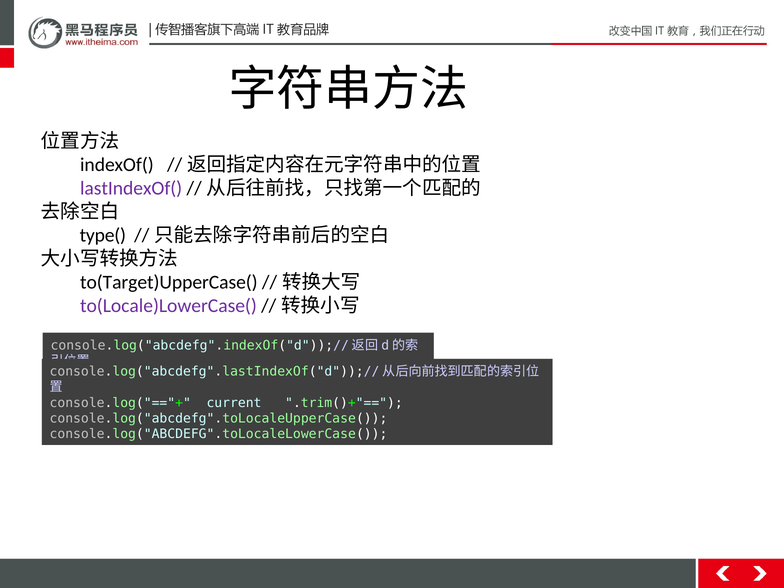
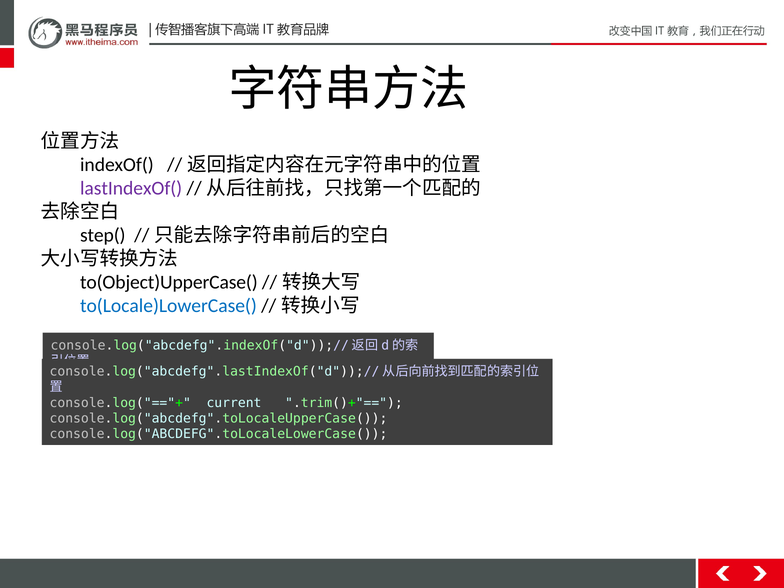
type(: type( -> step( (103, 235)
to(Target)UpperCase(: to(Target)UpperCase( -> to(Object)UpperCase( (169, 282)
to(Locale)LowerCase( colour: purple -> blue (168, 306)
